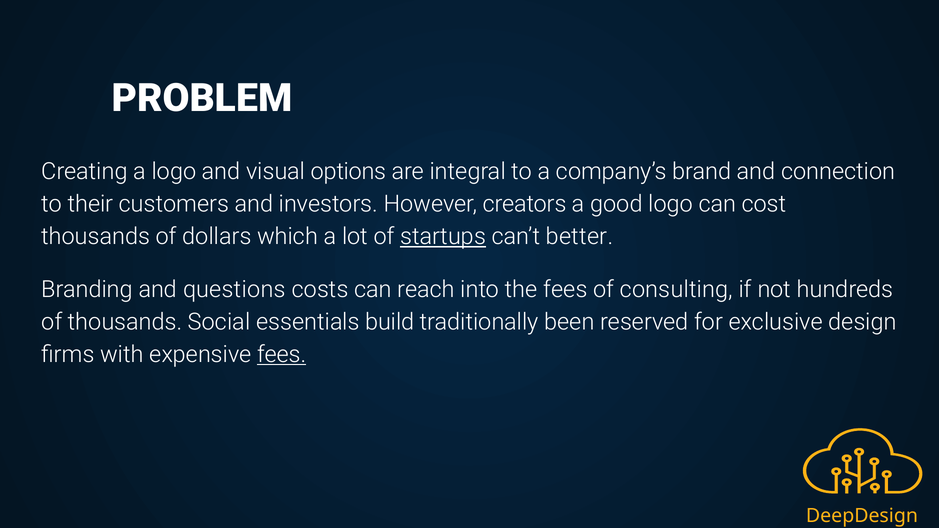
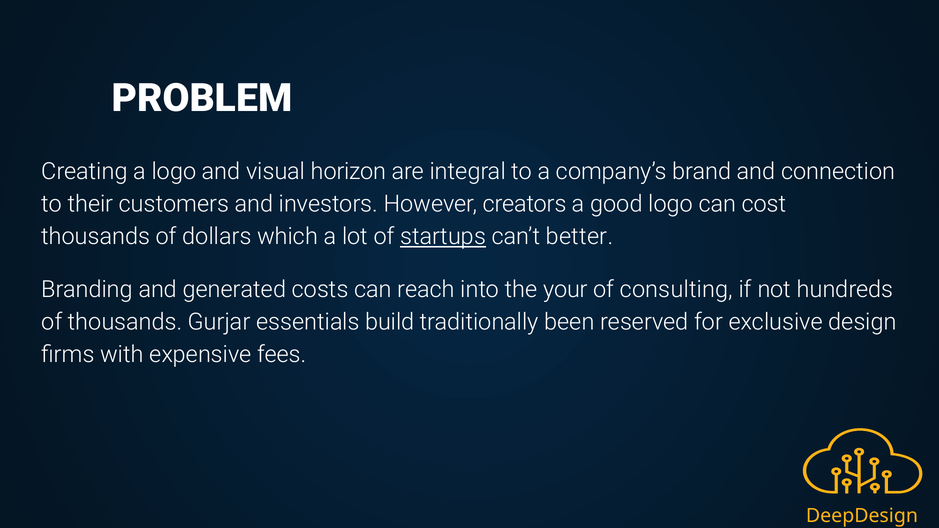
options: options -> horizon (349, 172)
questions: questions -> generated (234, 290)
the fees: fees -> your (565, 290)
Social: Social -> Gurjar (219, 322)
fees underline: present -> none (282, 355)
